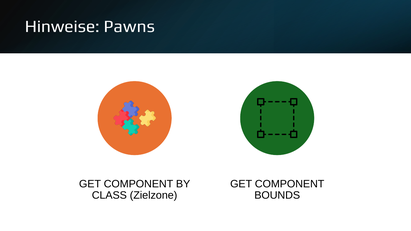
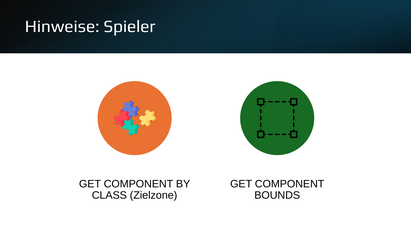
Pawns: Pawns -> Spieler (129, 26)
